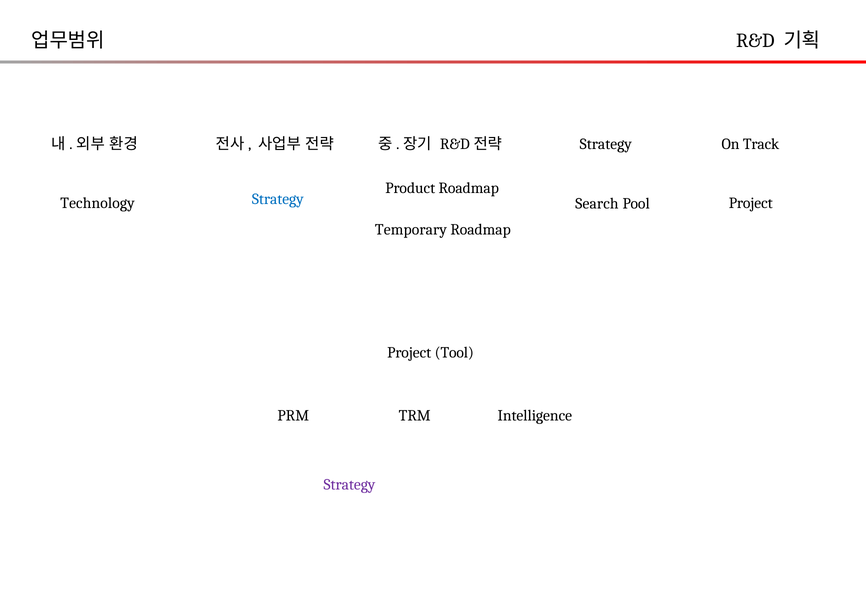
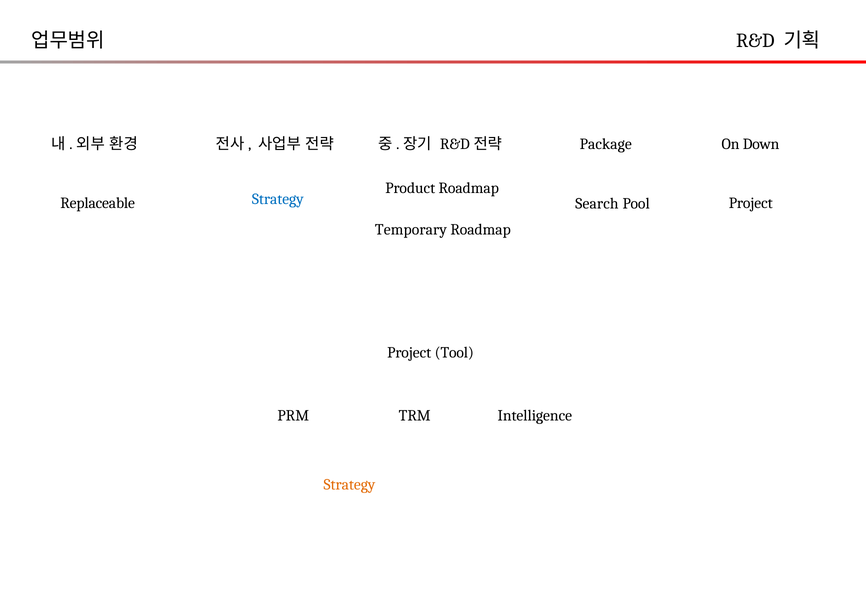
Strategy: Strategy -> Package (606, 144)
Track: Track -> Down (761, 144)
Technology: Technology -> Replaceable (98, 203)
Strategy colour: purple -> orange (349, 484)
